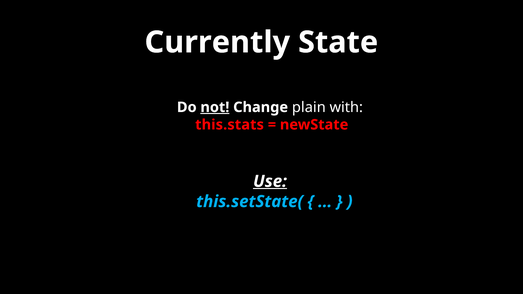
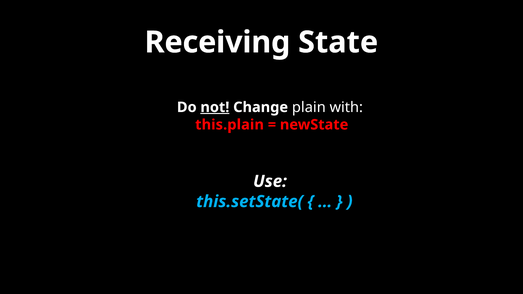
Currently: Currently -> Receiving (217, 42)
this.stats: this.stats -> this.plain (230, 125)
Use underline: present -> none (270, 181)
